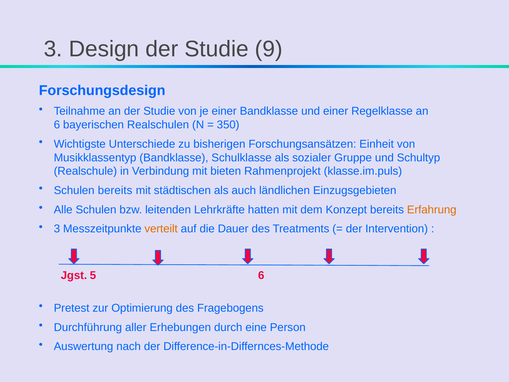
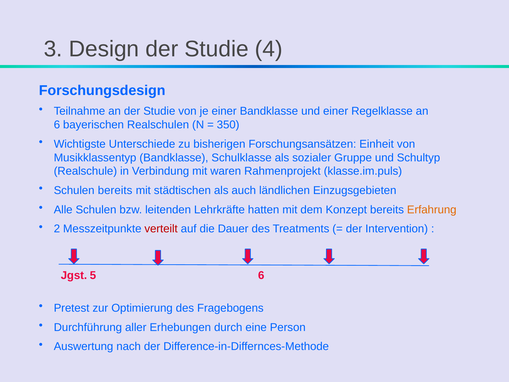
9: 9 -> 4 (269, 49)
bieten: bieten -> waren (226, 171)
3: 3 -> 2 (57, 229)
verteilt colour: orange -> red (161, 229)
